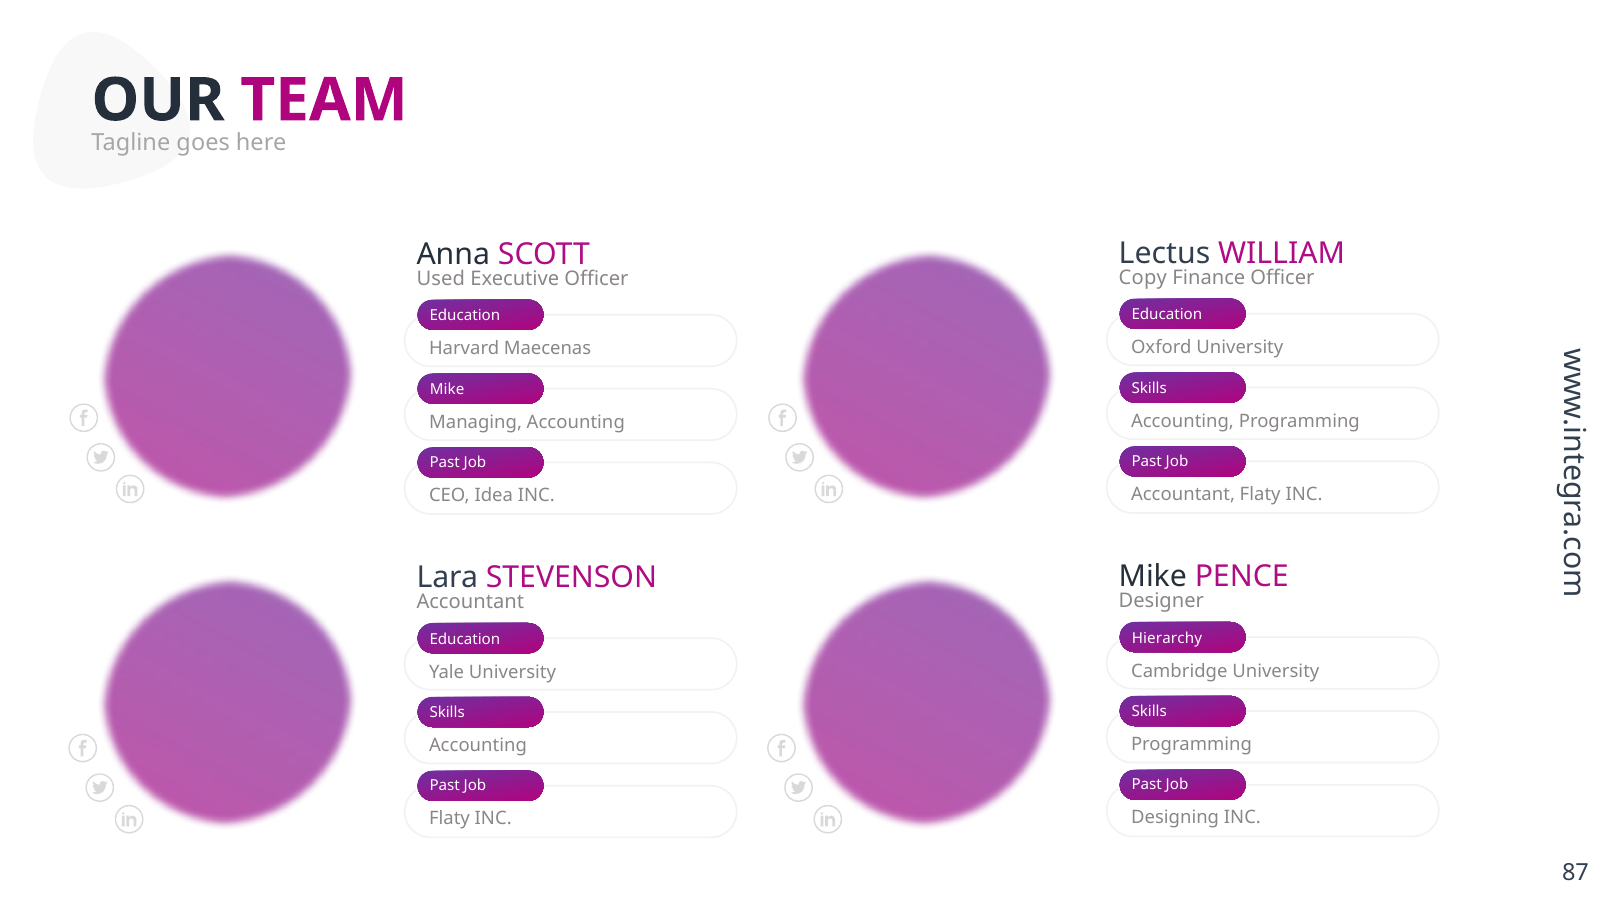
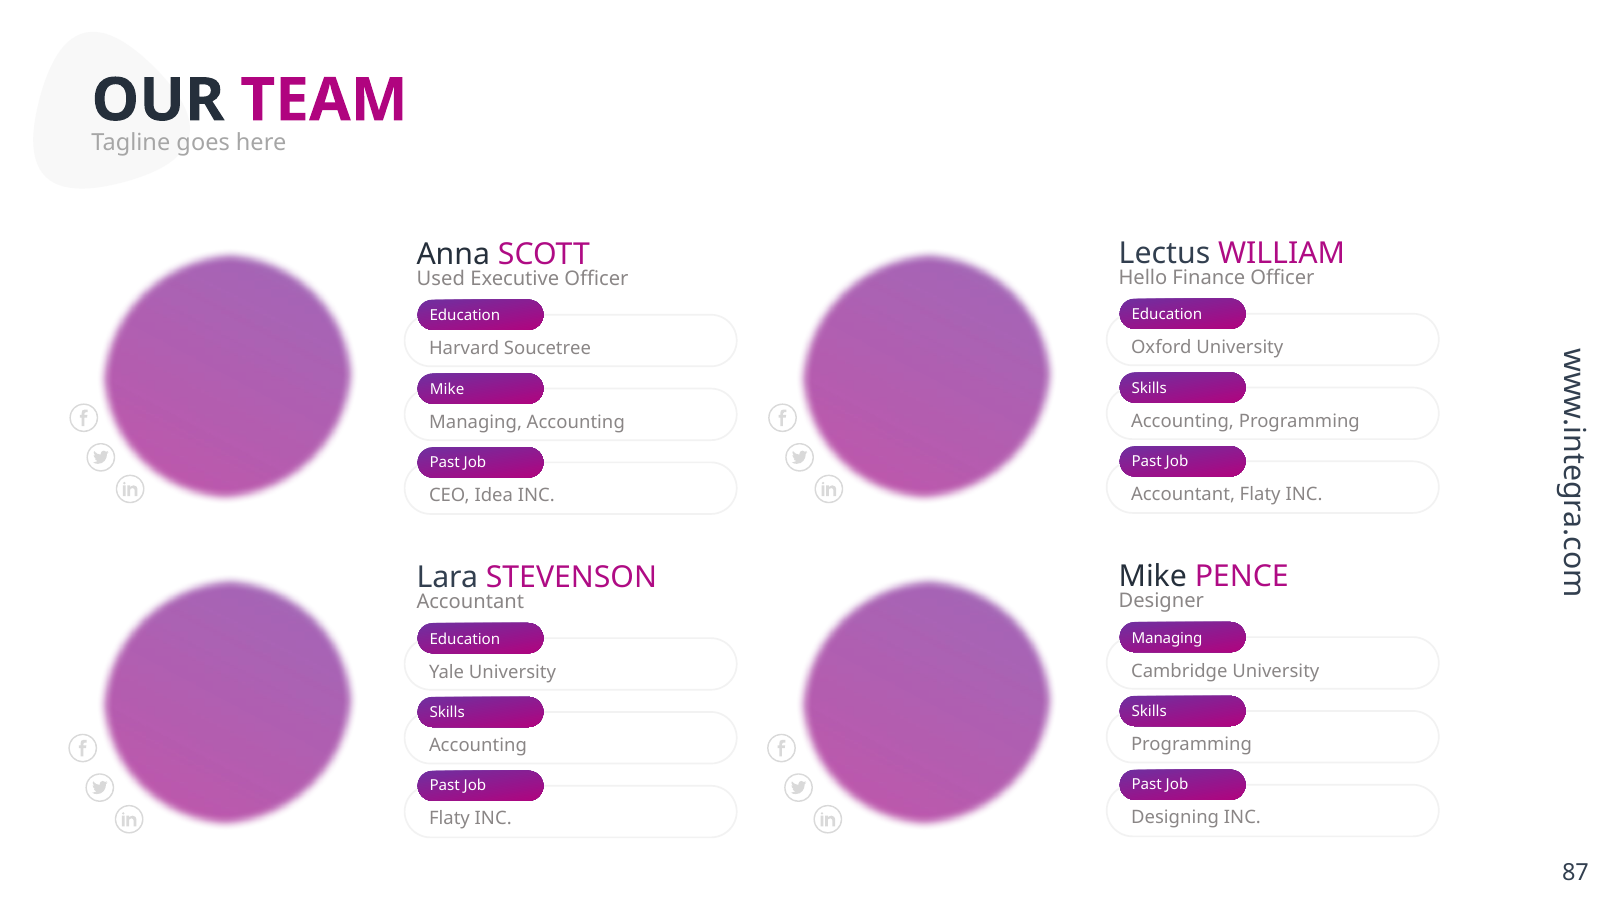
Copy: Copy -> Hello (1143, 278)
Maecenas: Maecenas -> Soucetree (548, 349)
Hierarchy: Hierarchy -> Managing (1167, 638)
